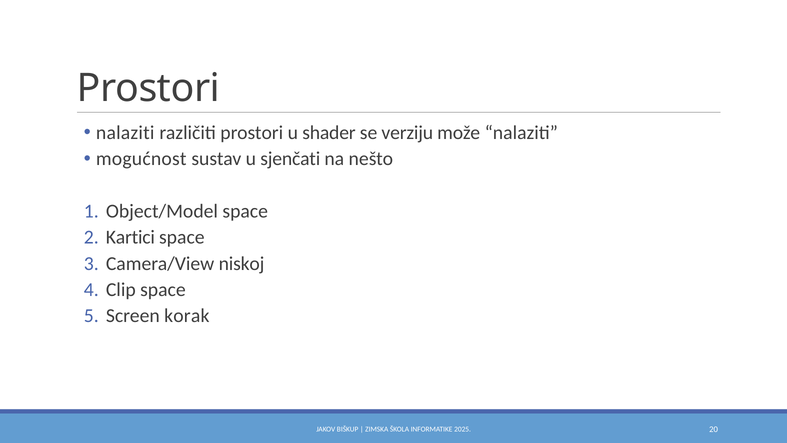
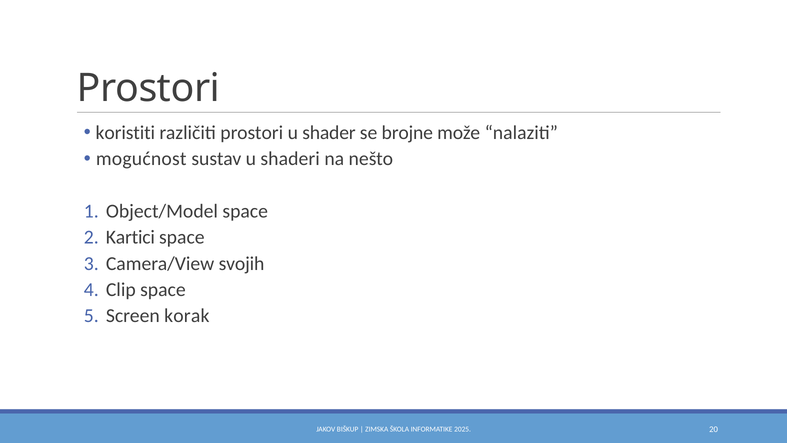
nalaziti: nalaziti -> koristiti (125, 133)
verziju: verziju -> brojne (407, 133)
sjenčati: sjenčati -> shaderi (290, 159)
niskoj: niskoj -> svojih (242, 263)
